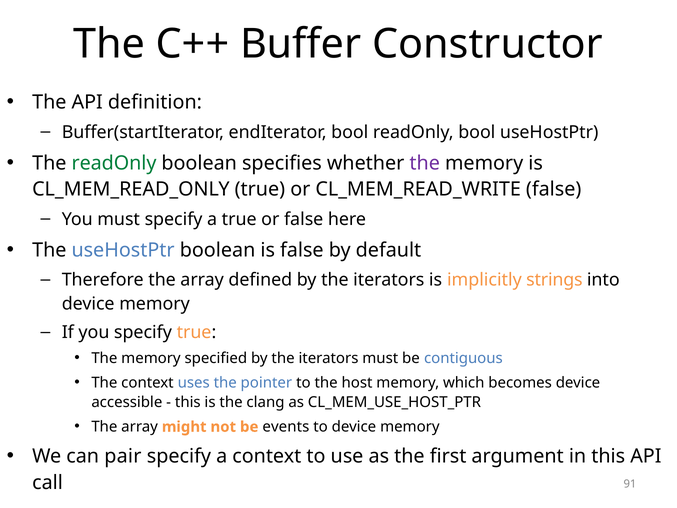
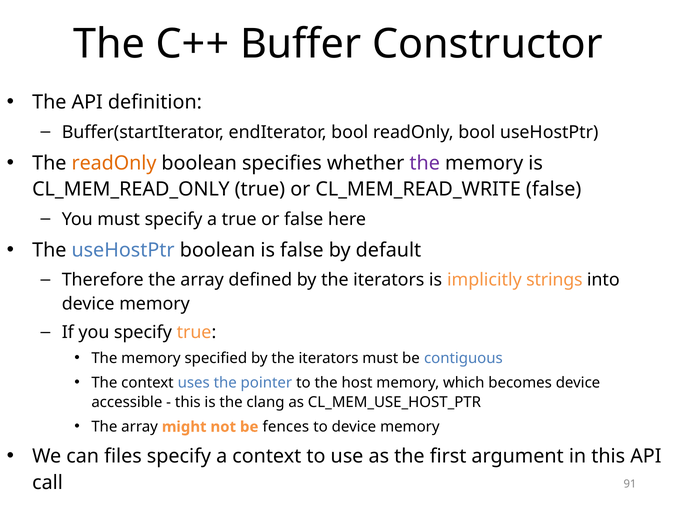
readOnly colour: green -> orange (114, 163)
events: events -> fences (286, 427)
pair: pair -> files (123, 456)
